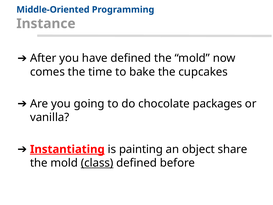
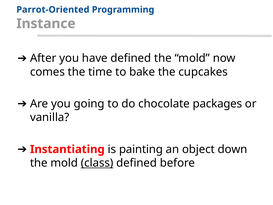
Middle-Oriented: Middle-Oriented -> Parrot-Oriented (53, 10)
Instantiating underline: present -> none (67, 149)
share: share -> down (233, 149)
